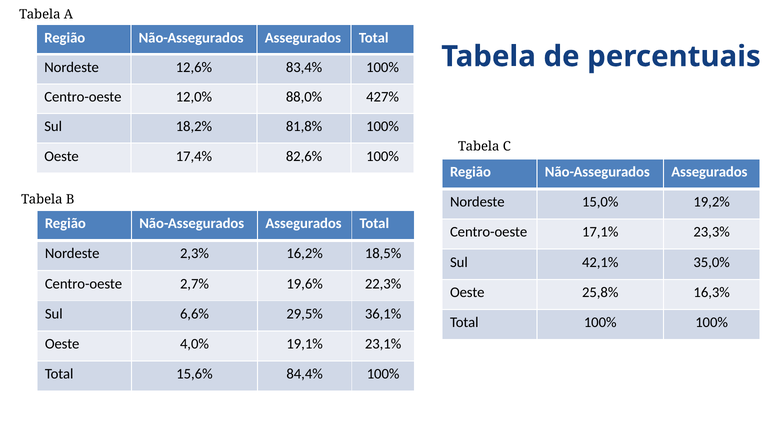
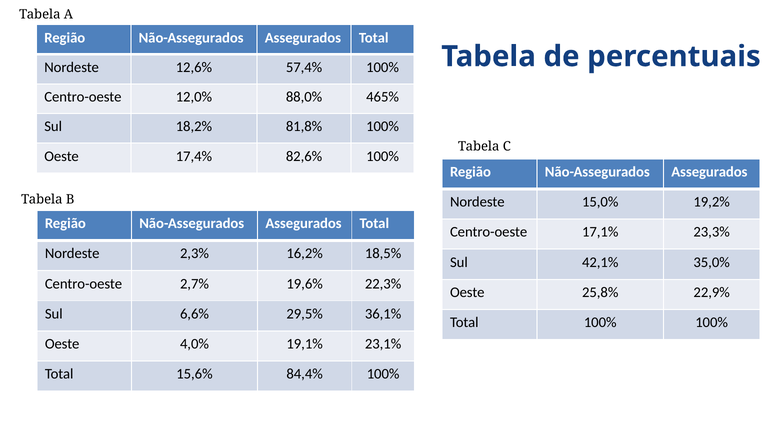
83,4%: 83,4% -> 57,4% (304, 67)
427%: 427% -> 465% (383, 97)
16,3%: 16,3% -> 22,9% (712, 292)
